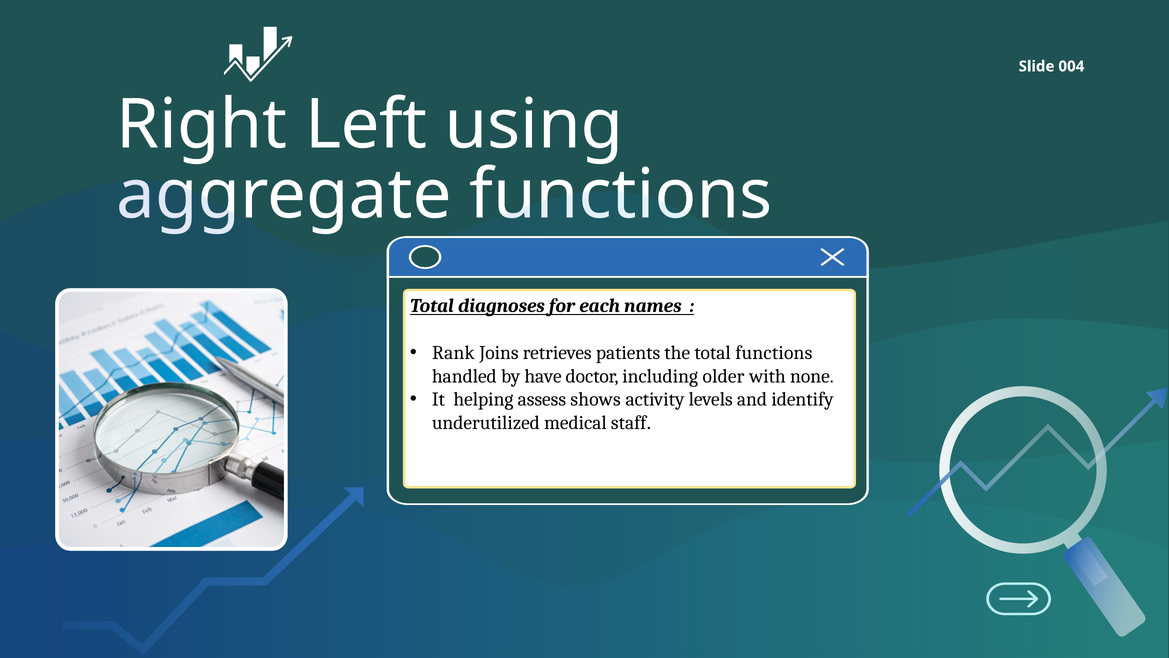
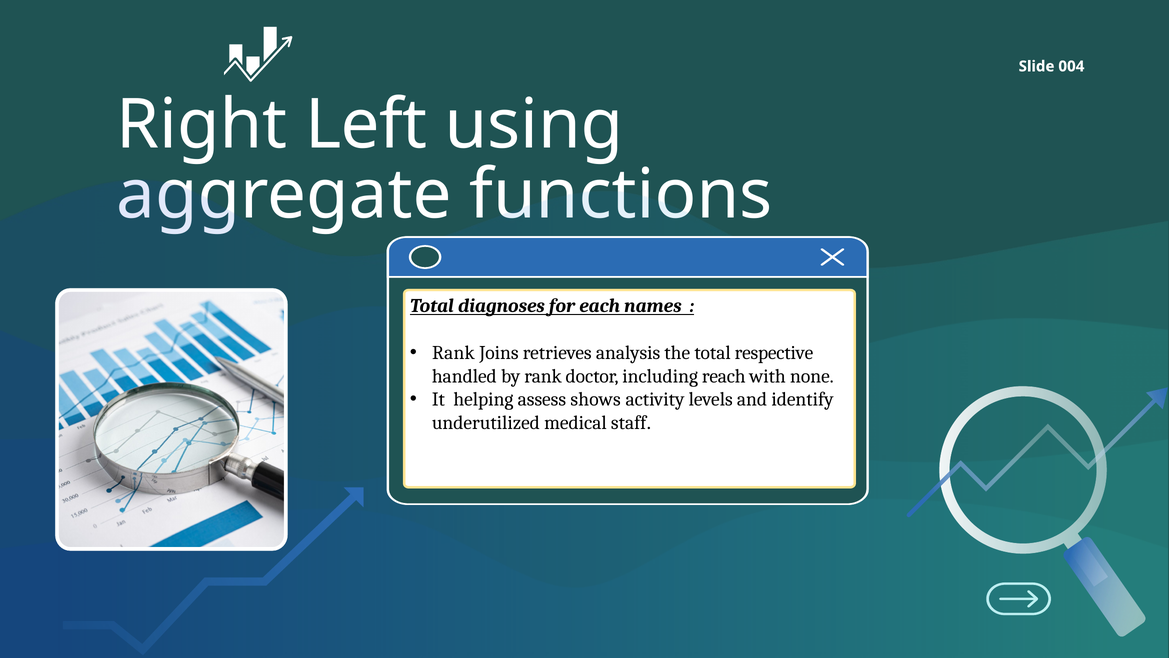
patients: patients -> analysis (628, 353)
total functions: functions -> respective (774, 353)
by have: have -> rank (543, 376)
older: older -> reach (724, 376)
